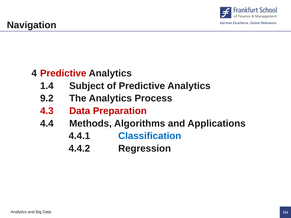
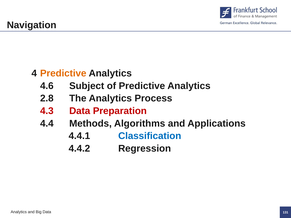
Predictive colour: red -> orange (63, 73)
1.4: 1.4 -> 4.6 (47, 86)
9.2: 9.2 -> 2.8 (47, 98)
